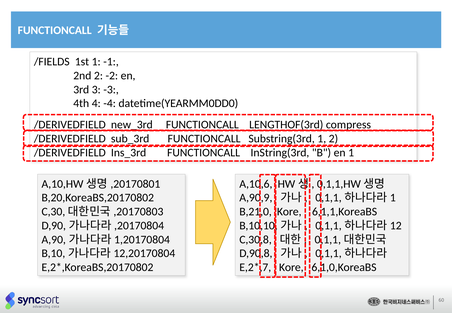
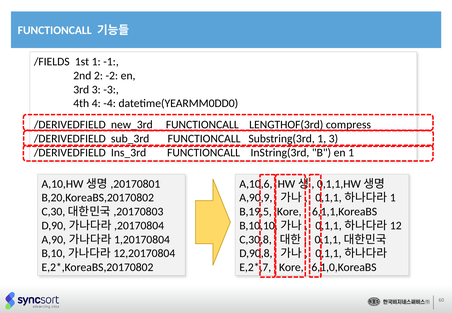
1 2: 2 -> 3 (333, 139)
B,21,0: B,21,0 -> B,19,5 (256, 212)
